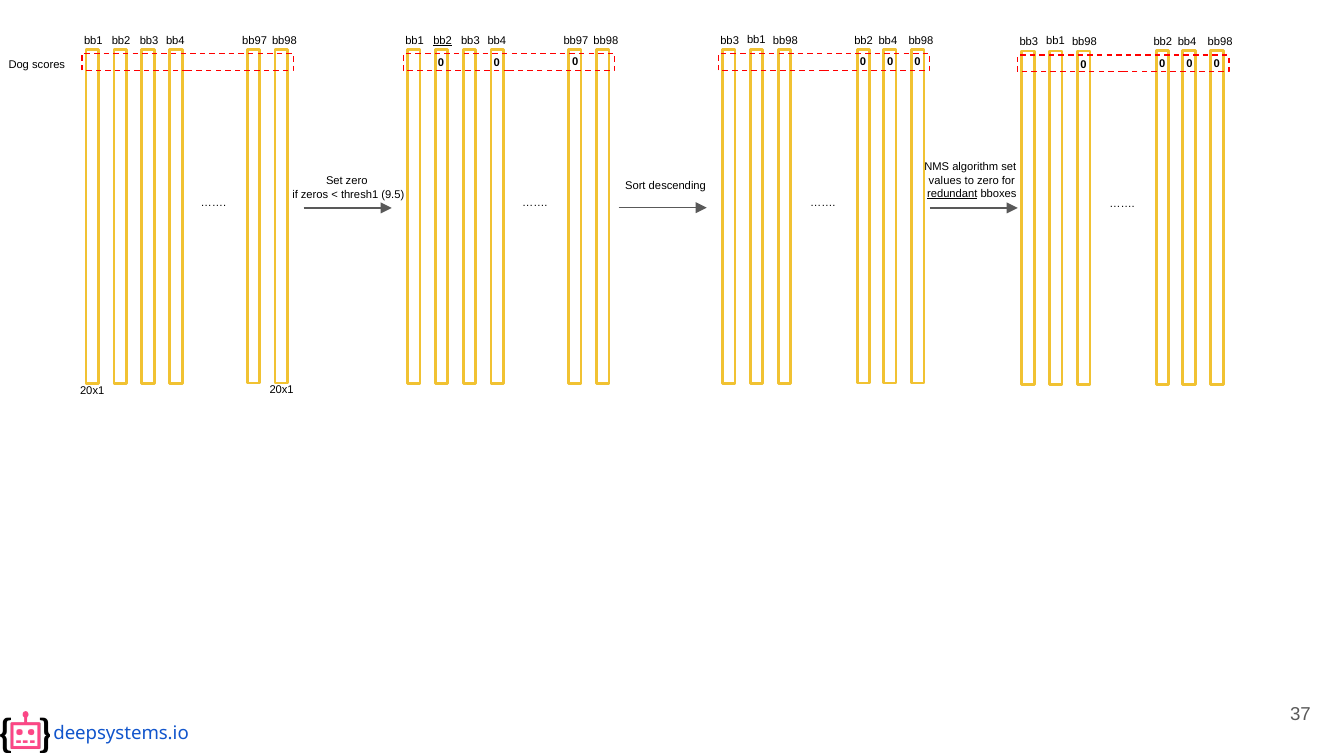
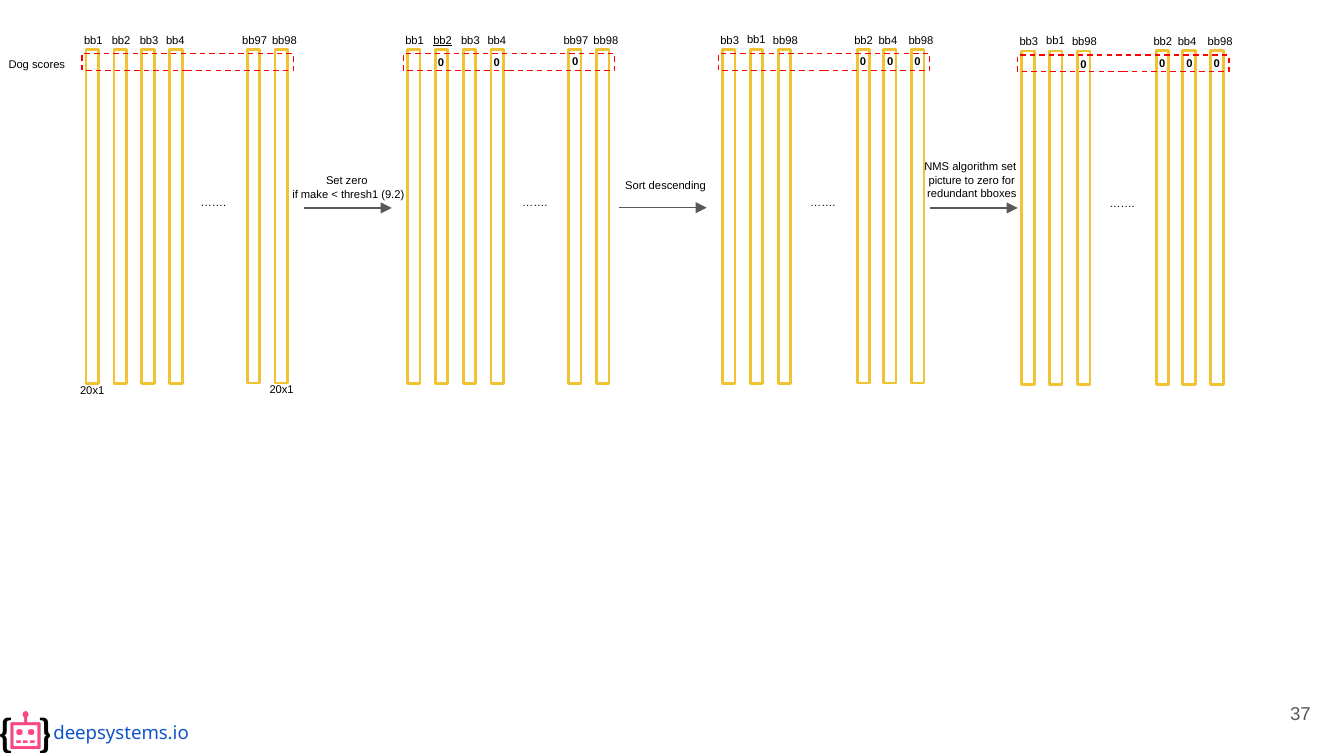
values: values -> picture (945, 180)
redundant underline: present -> none (952, 194)
zeros: zeros -> make (315, 194)
9.5: 9.5 -> 9.2 (393, 194)
